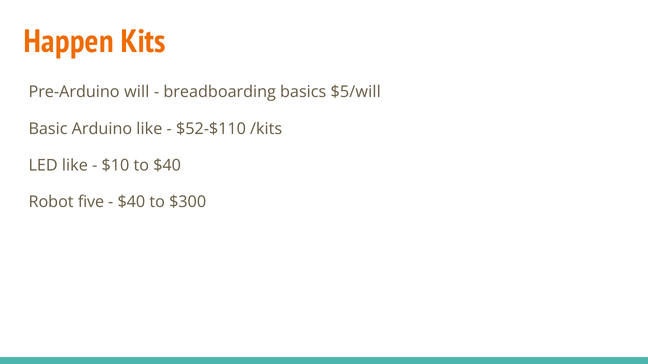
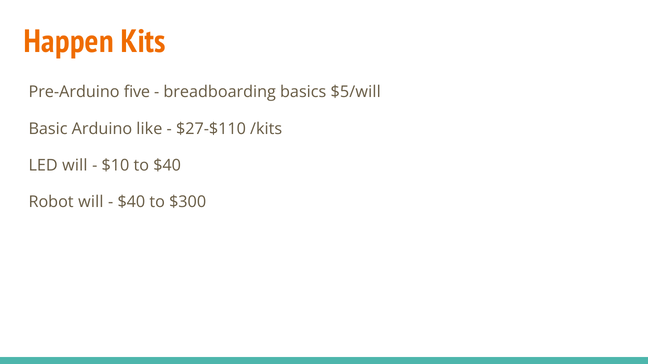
will: will -> five (137, 92)
$52-$110: $52-$110 -> $27-$110 (211, 129)
LED like: like -> will (75, 166)
Robot five: five -> will (91, 202)
